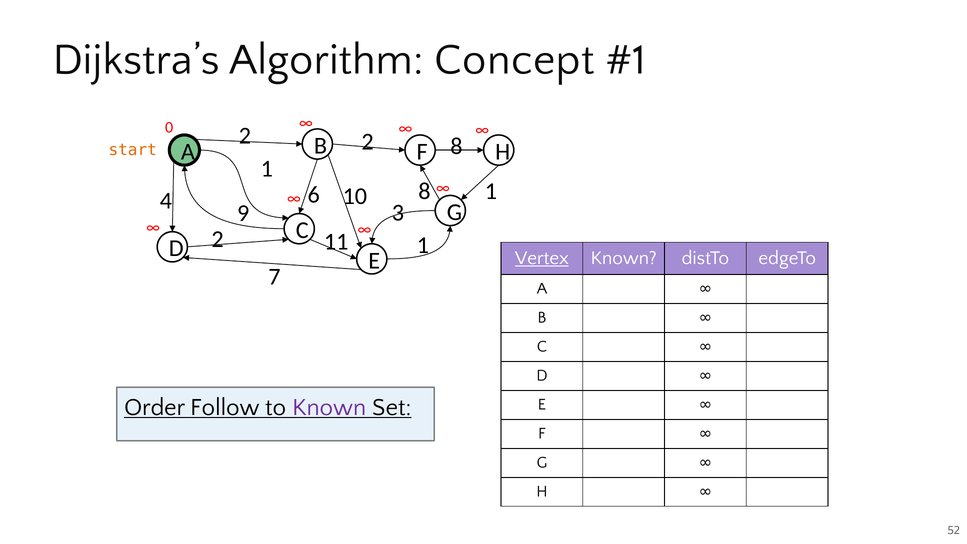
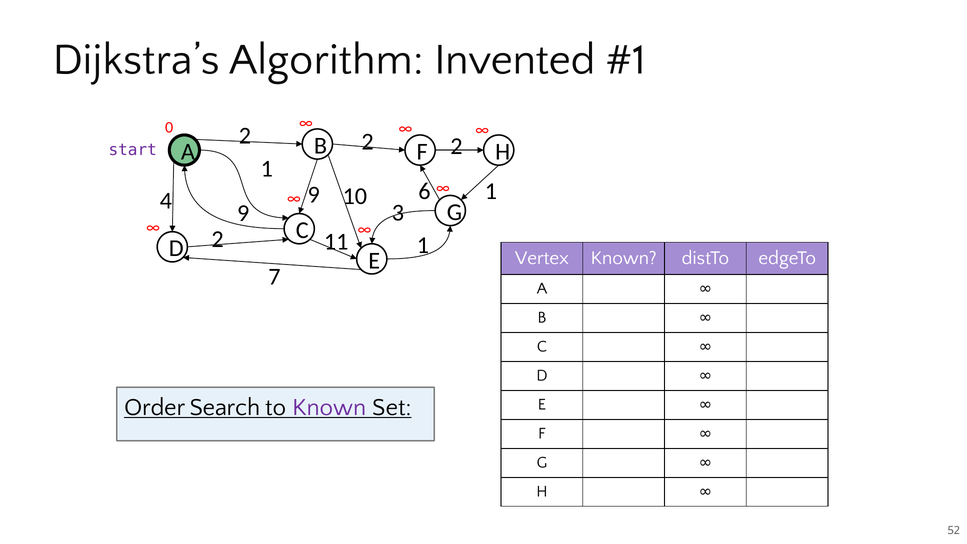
Concept: Concept -> Invented (515, 59)
2 2 8: 8 -> 2 (456, 146)
start colour: orange -> purple (133, 150)
10 8: 8 -> 6 (424, 191)
4 6: 6 -> 9 (314, 195)
Vertex underline: present -> none (542, 258)
Follow: Follow -> Search (225, 407)
